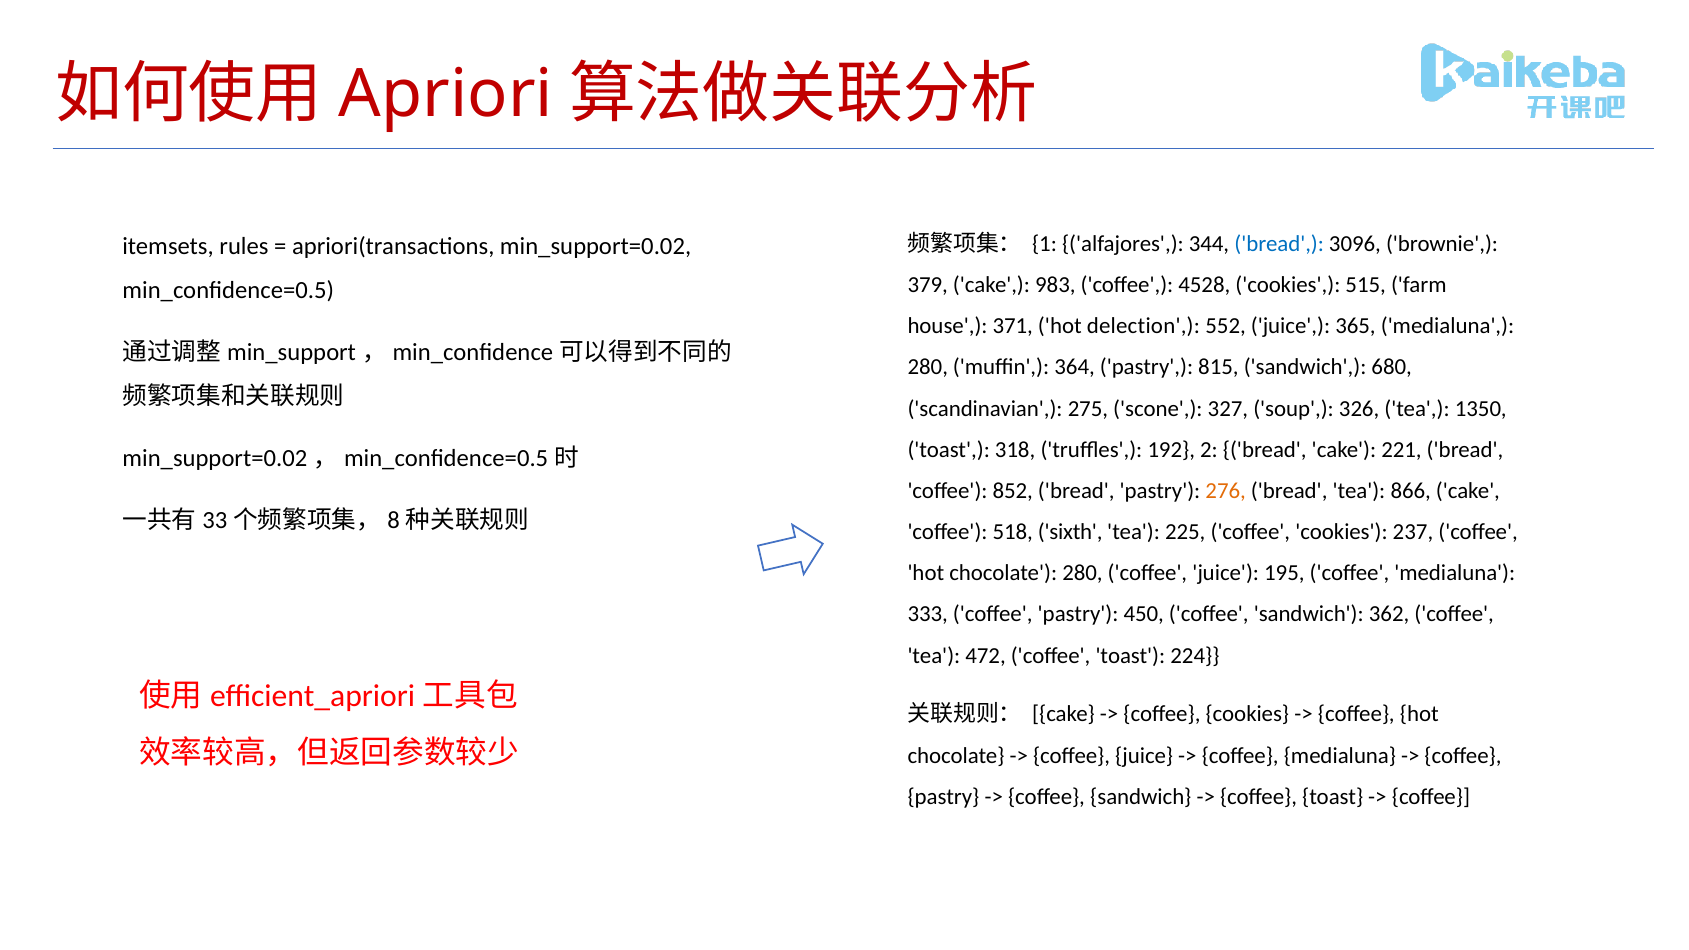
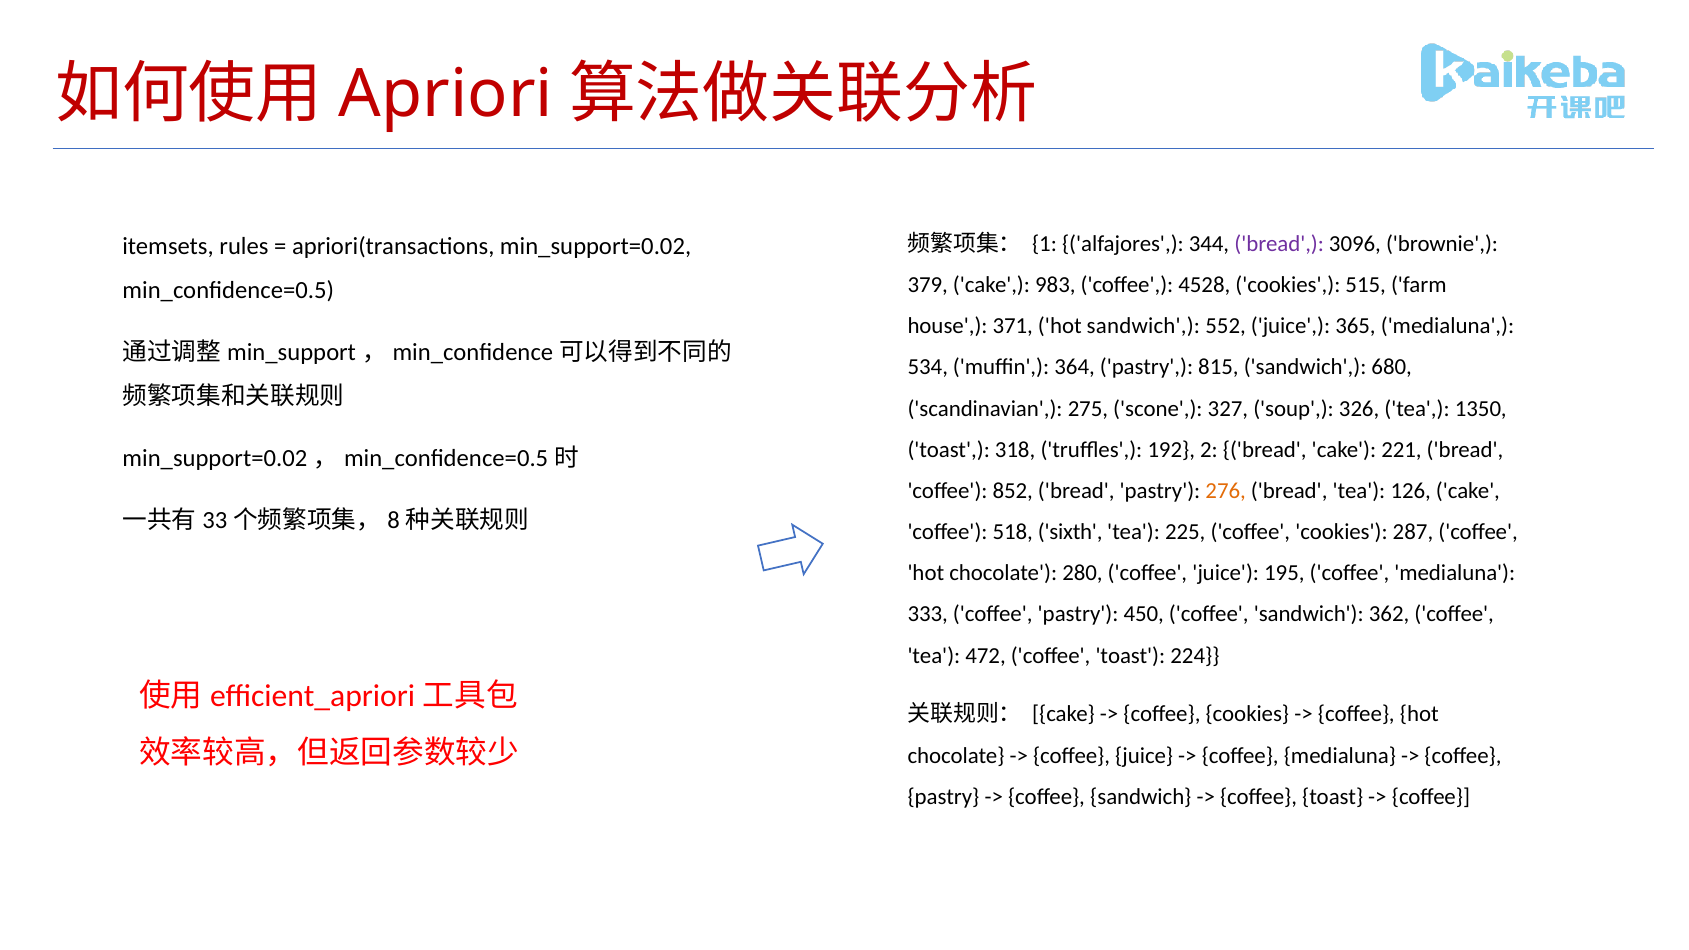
bread colour: blue -> purple (1279, 244)
hot delection: delection -> sandwich (1143, 326)
280: 280 -> 534 (928, 367)
866: 866 -> 126 (1411, 491)
237: 237 -> 287 (1413, 532)
